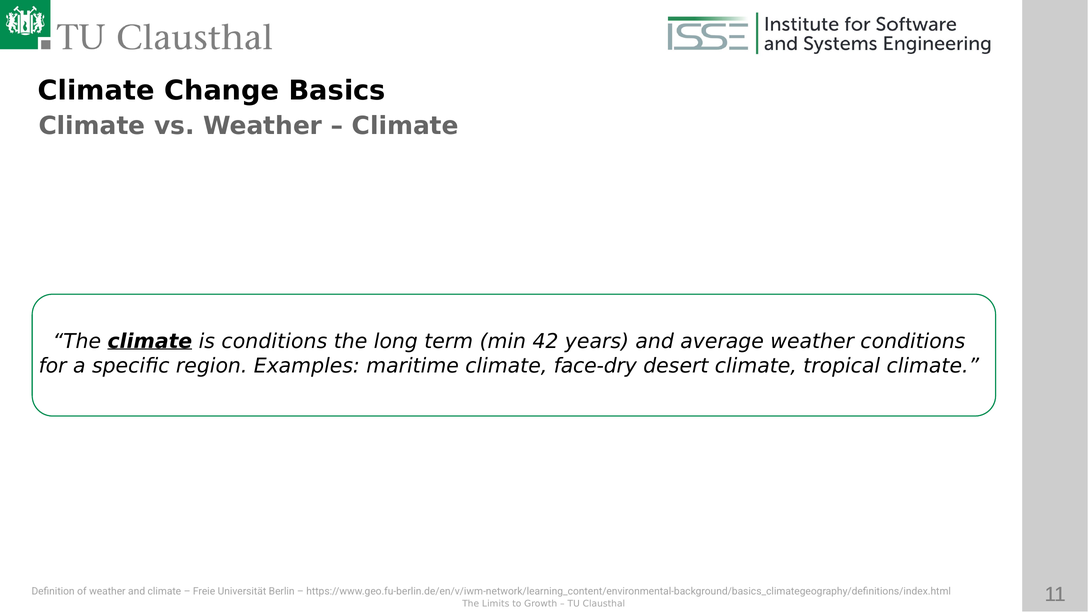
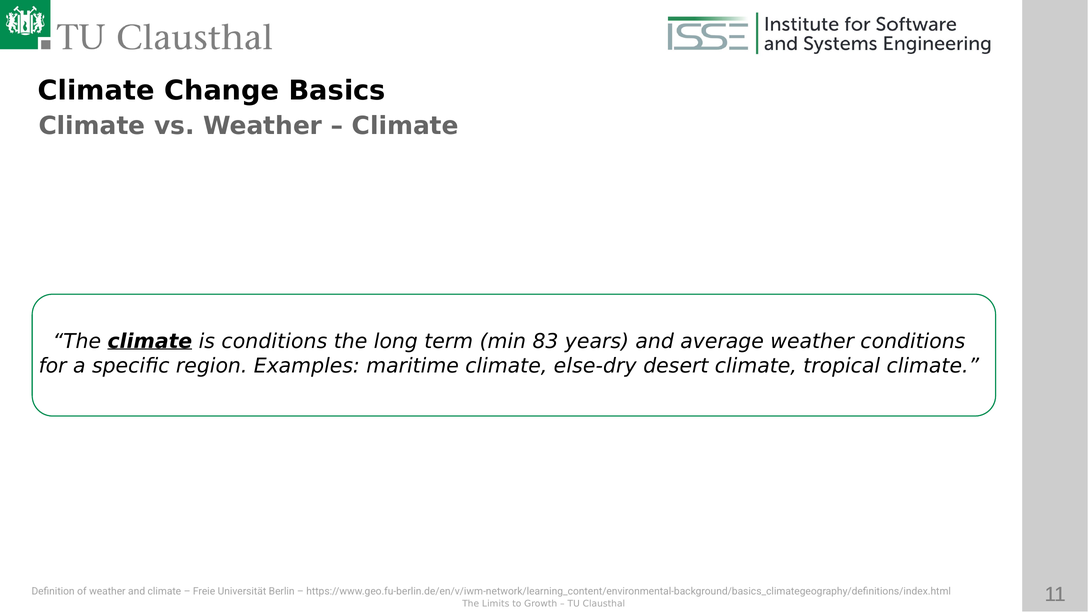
42: 42 -> 83 (546, 341)
face-dry: face-dry -> else-dry (595, 366)
